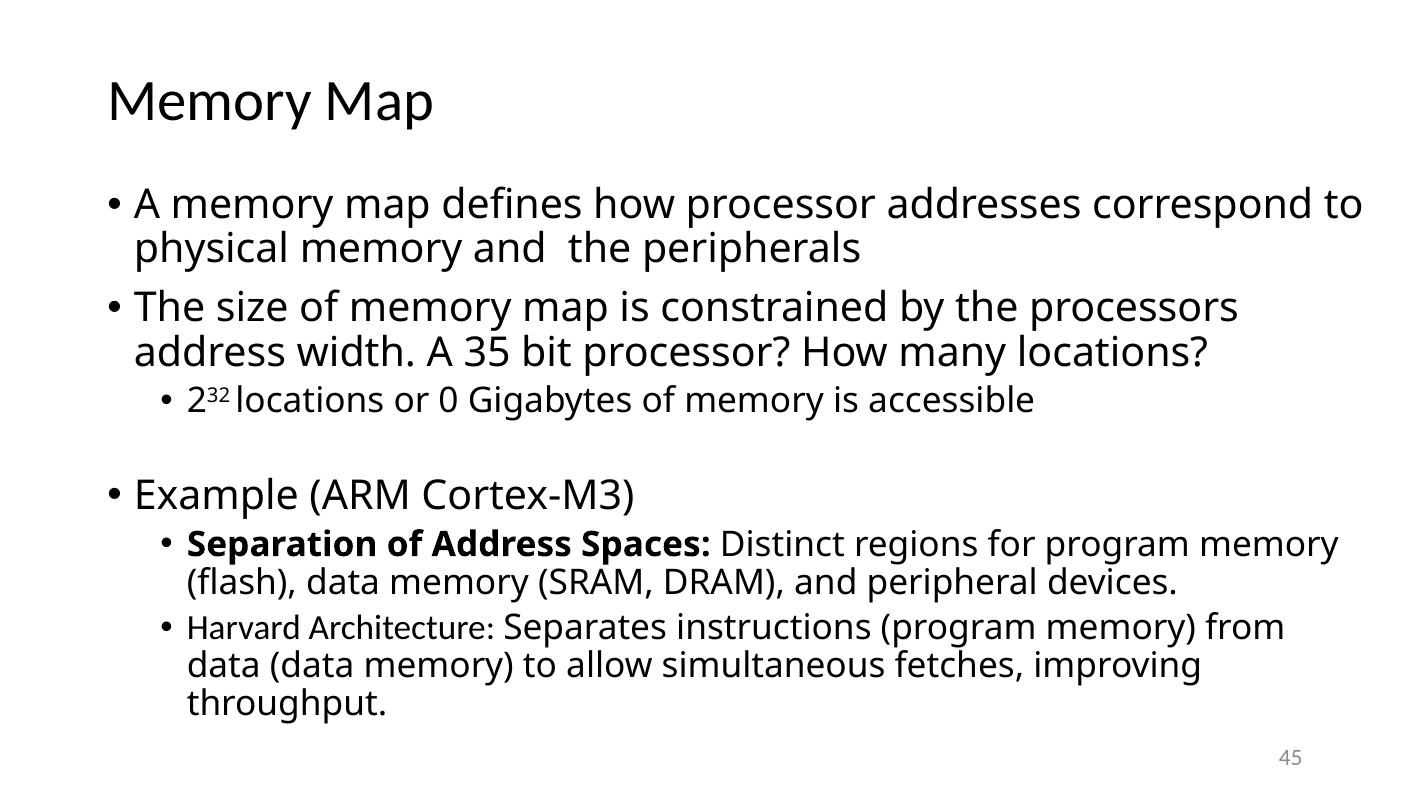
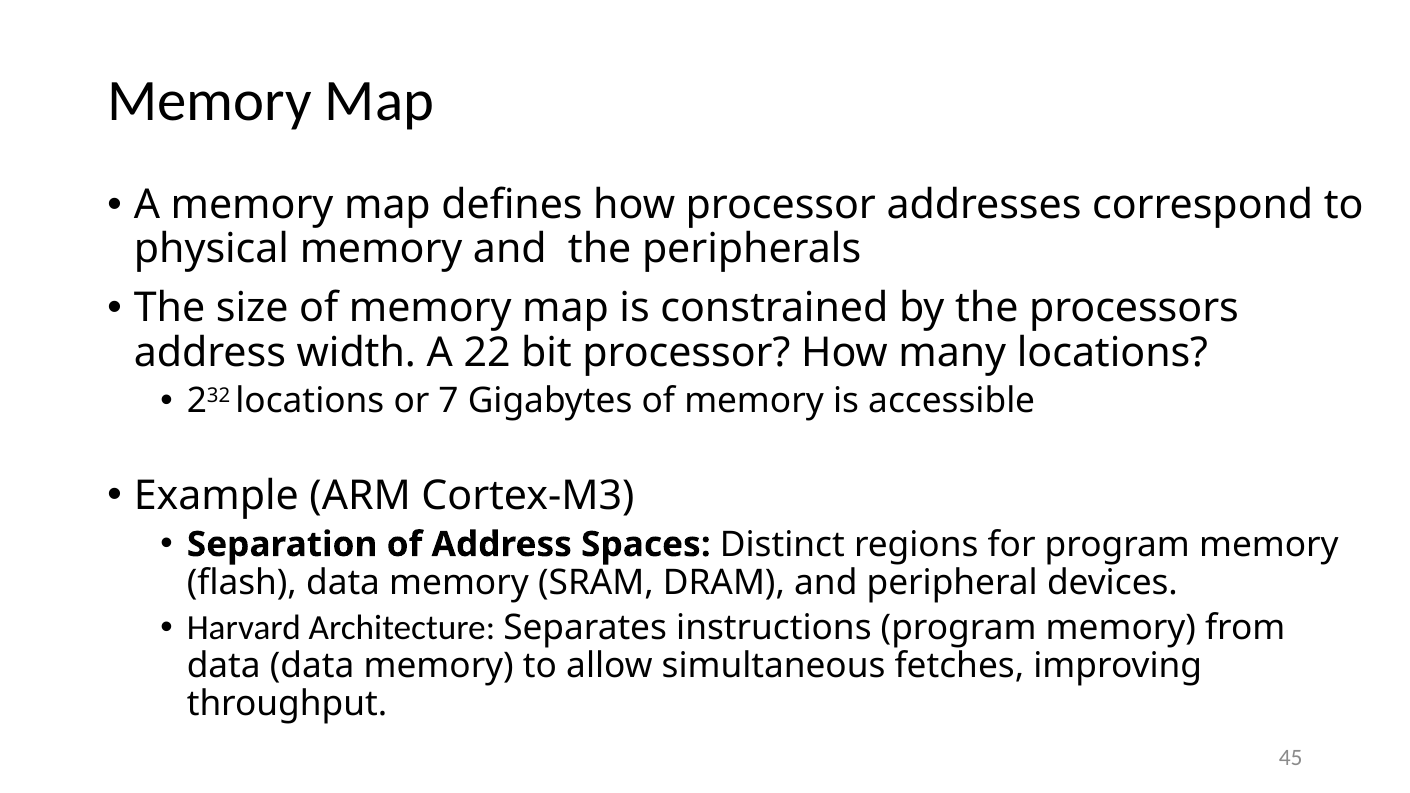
35: 35 -> 22 (487, 353)
0: 0 -> 7 (449, 401)
